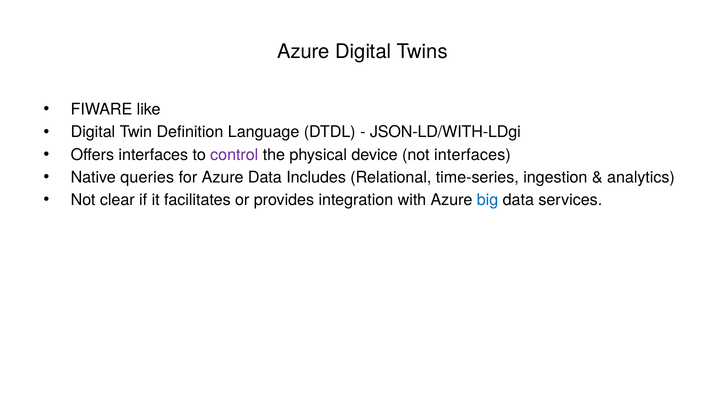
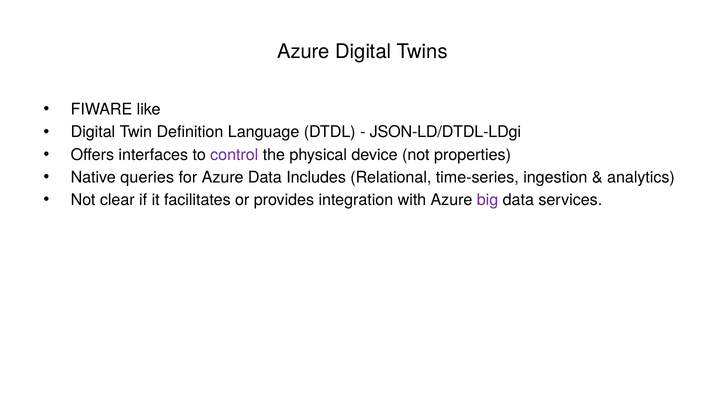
JSON-LD/WITH-LDgi: JSON-LD/WITH-LDgi -> JSON-LD/DTDL-LDgi (445, 132)
not interfaces: interfaces -> properties (473, 155)
big colour: blue -> purple (488, 200)
